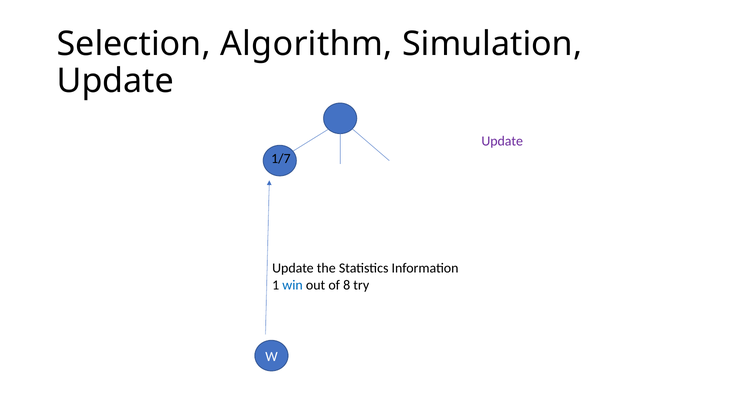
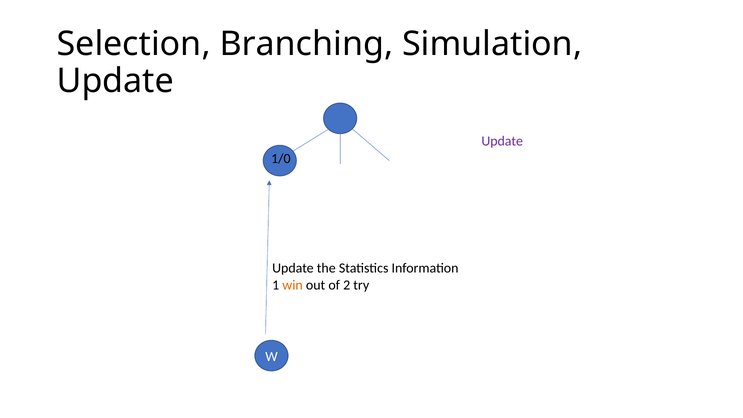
Algorithm: Algorithm -> Branching (306, 44)
1/7: 1/7 -> 1/0 (281, 159)
win colour: blue -> orange (293, 285)
8: 8 -> 2 (347, 285)
